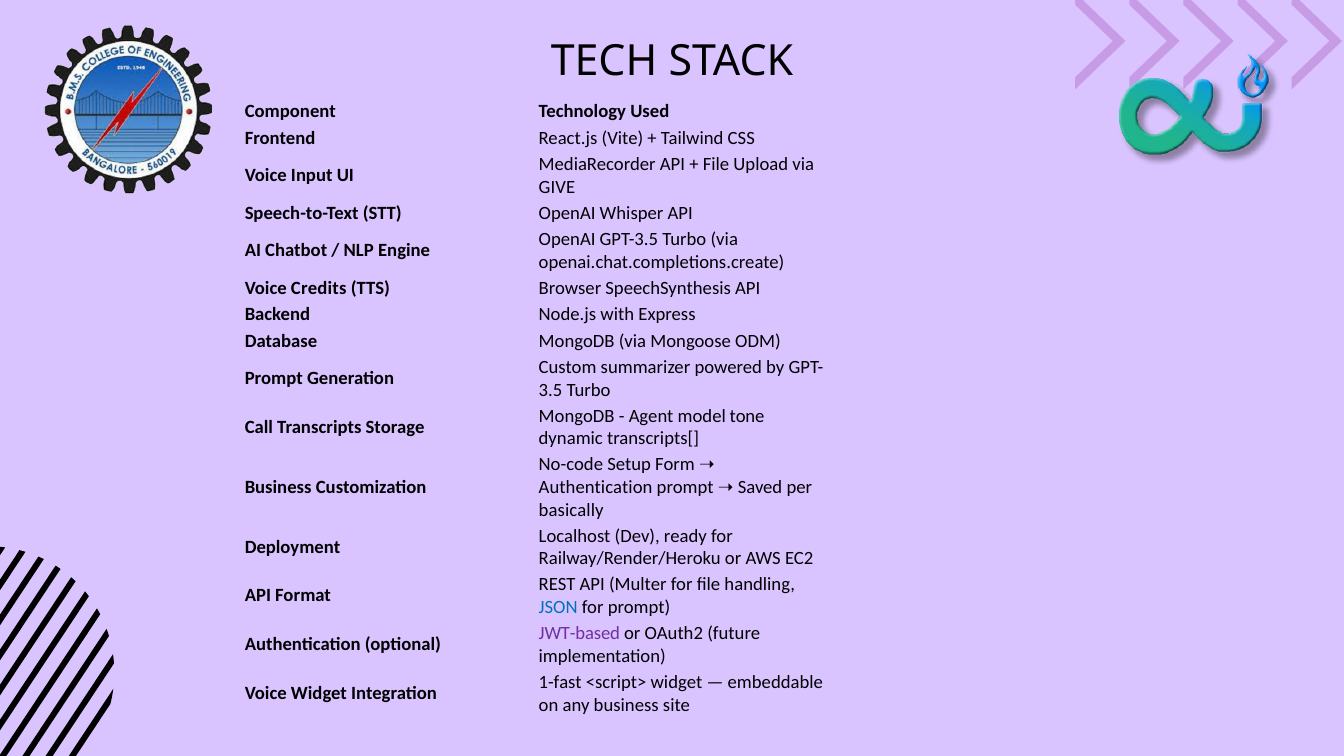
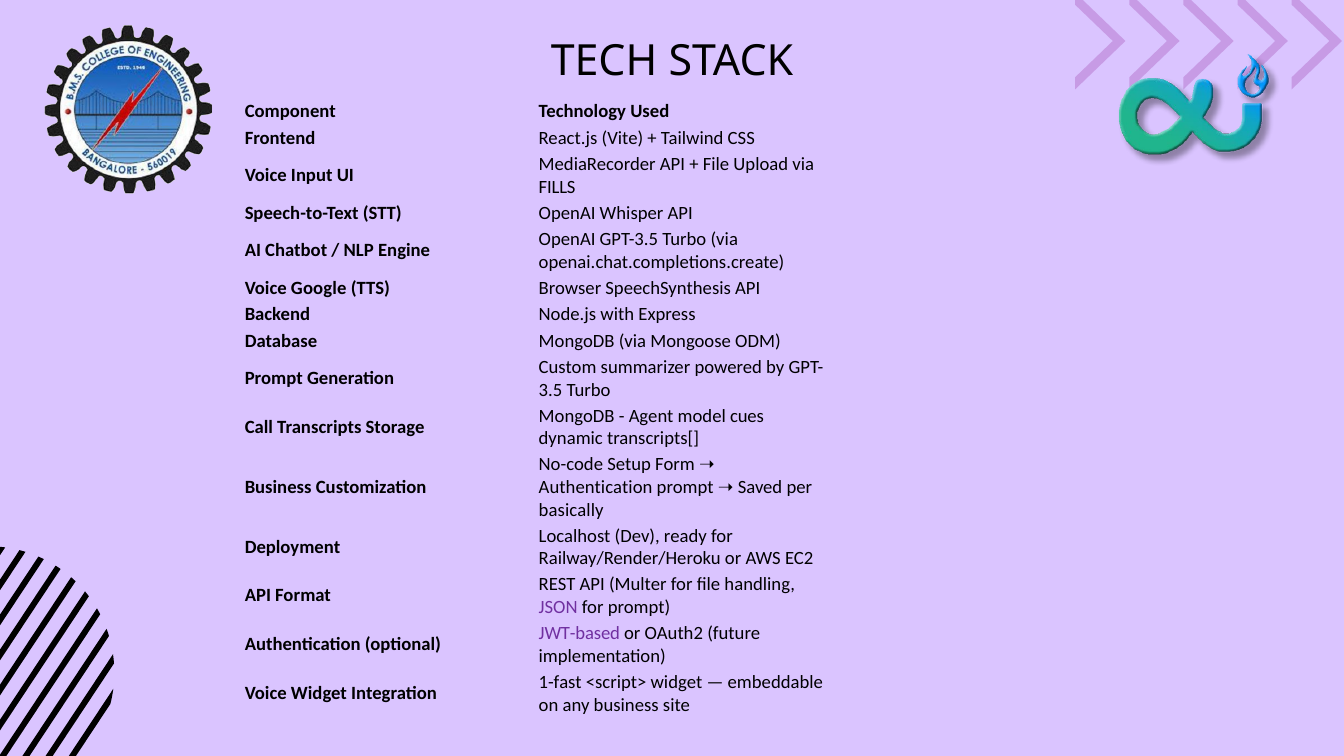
GIVE: GIVE -> FILLS (557, 187)
Credits: Credits -> Google (319, 288)
tone: tone -> cues (747, 416)
JSON colour: blue -> purple (558, 607)
